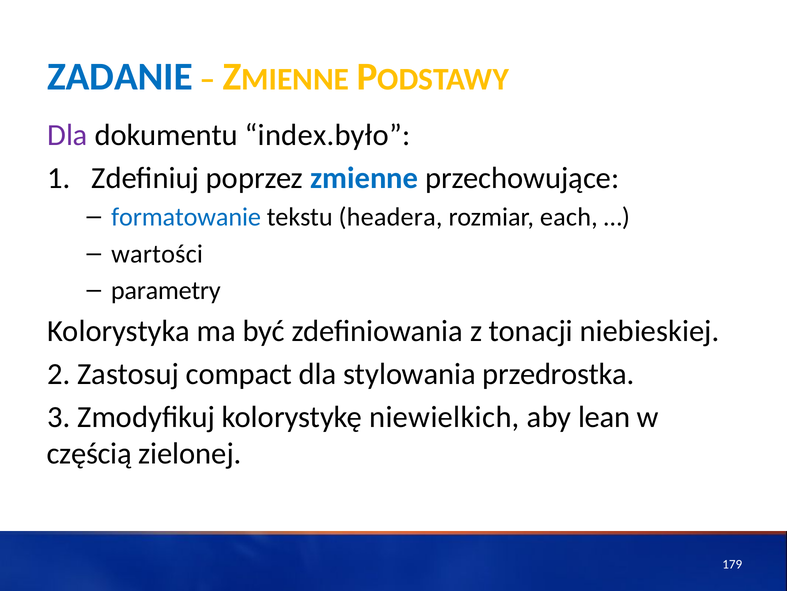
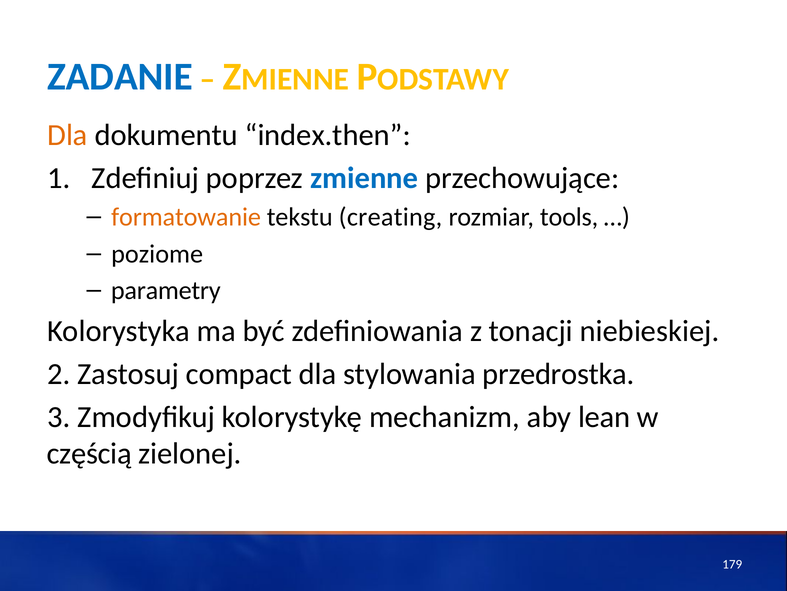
Dla colour: purple -> orange (67, 135)
index.było: index.było -> index.then (328, 135)
formatowanie colour: blue -> orange (186, 217)
headera: headera -> creating (390, 217)
each: each -> tools (569, 217)
wartości: wartości -> poziome (157, 254)
niewielkich: niewielkich -> mechanizm (444, 416)
